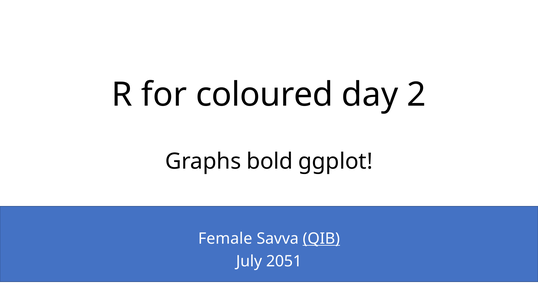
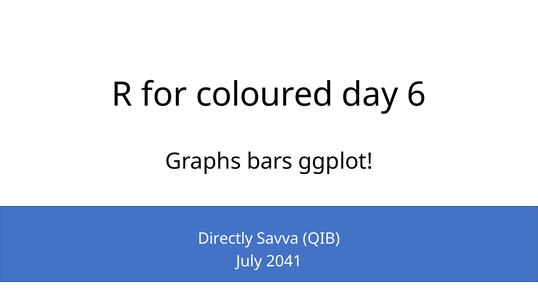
2: 2 -> 6 (417, 95)
bold: bold -> bars (270, 161)
Female: Female -> Directly (225, 238)
QIB underline: present -> none (321, 238)
2051: 2051 -> 2041 (284, 261)
